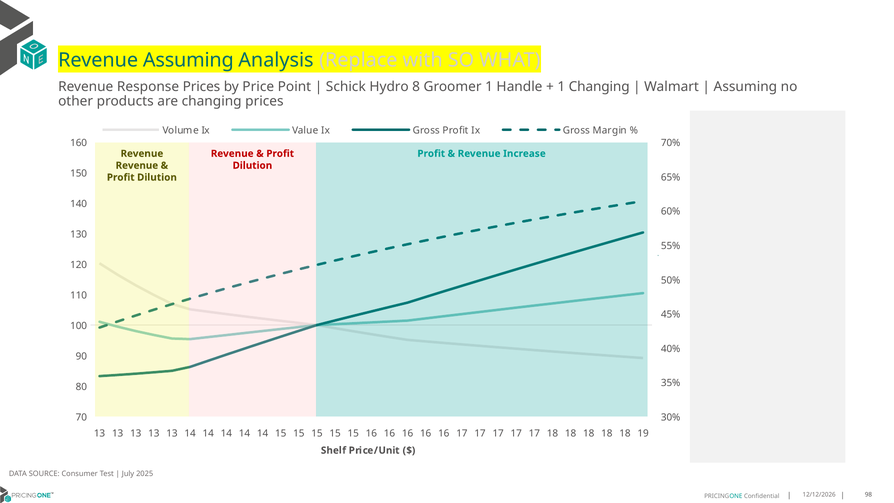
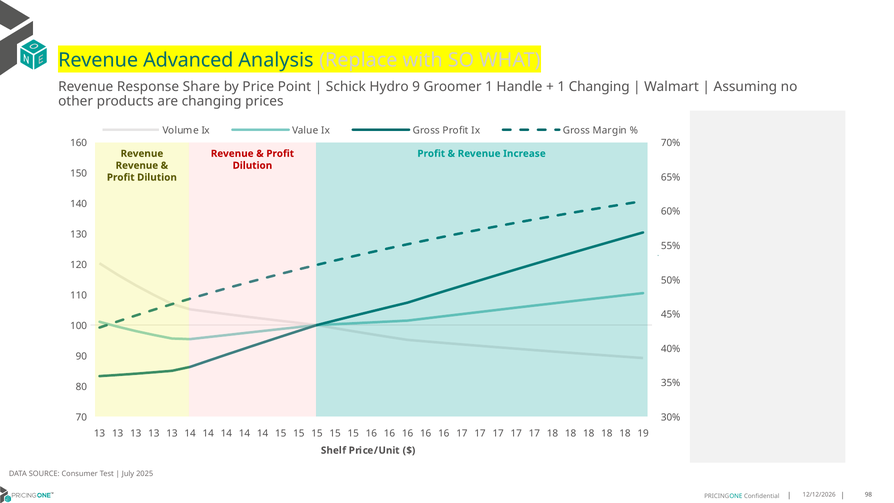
Revenue Assuming: Assuming -> Advanced (188, 60)
Response Prices: Prices -> Share (201, 87)
8: 8 -> 9 (416, 87)
